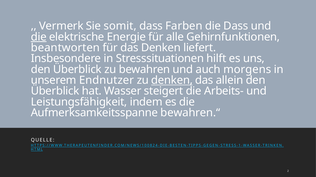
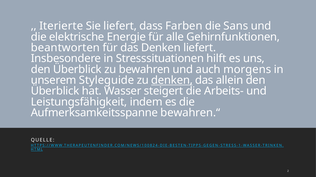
Vermerk: Vermerk -> Iterierte (61, 26)
Sie somit: somit -> liefert (120, 26)
die Dass: Dass -> Sans (236, 26)
die underline: present -> none (39, 37)
Endnutzer: Endnutzer -> Styleguide (107, 81)
